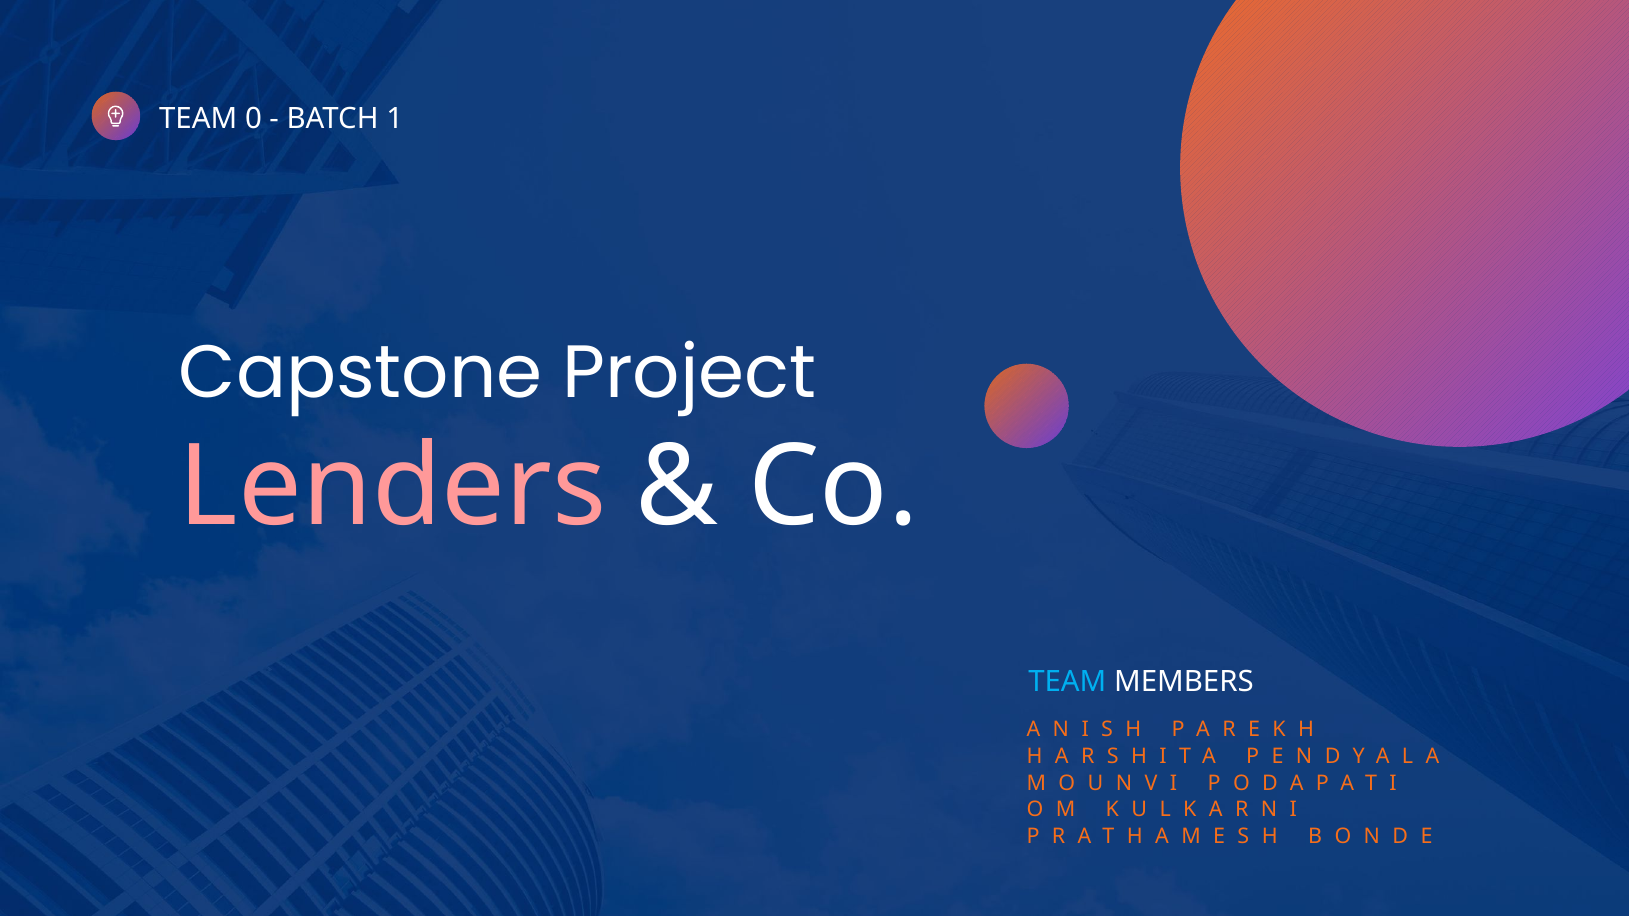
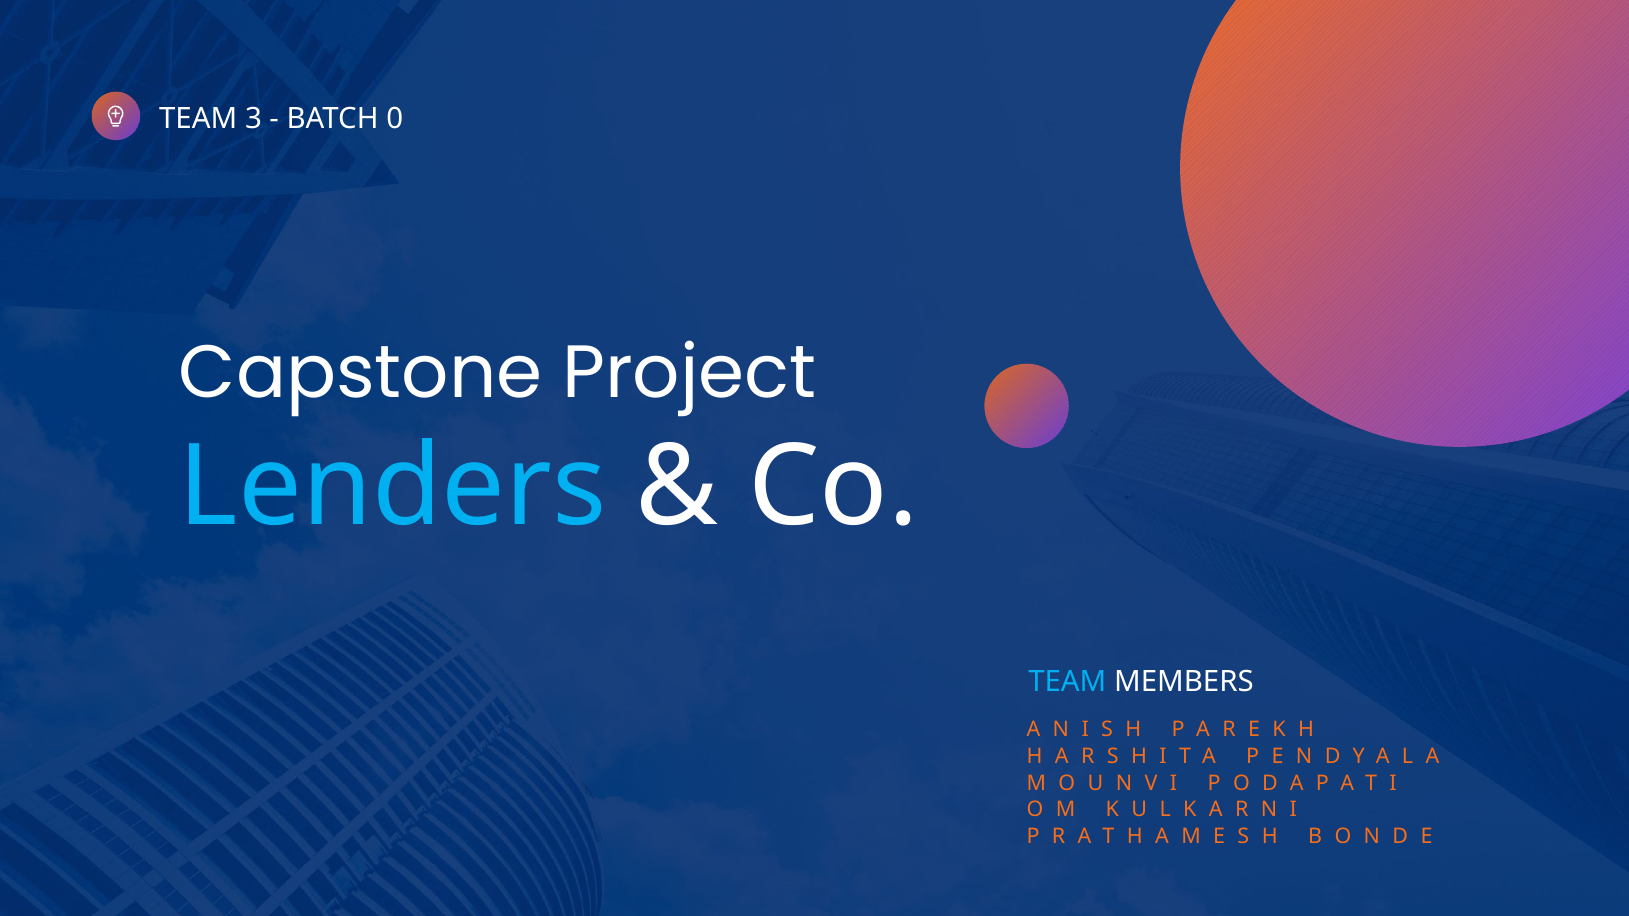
0: 0 -> 3 (253, 119)
1: 1 -> 0 (395, 119)
Lenders colour: pink -> light blue (393, 487)
